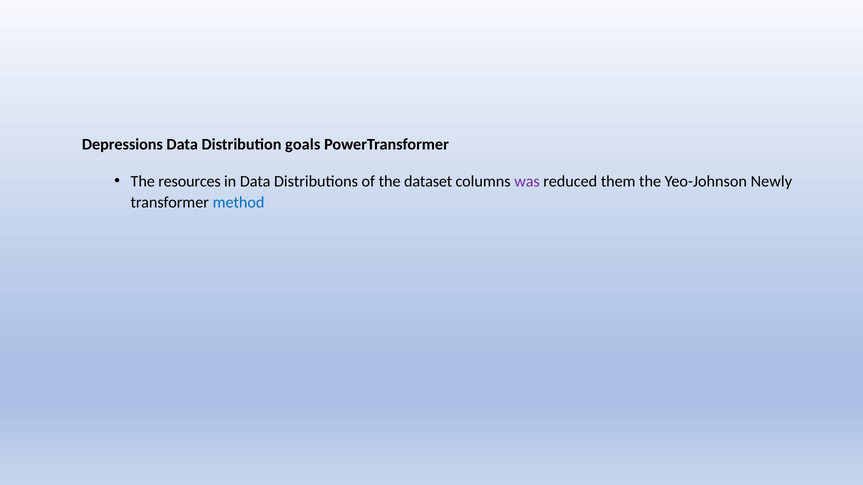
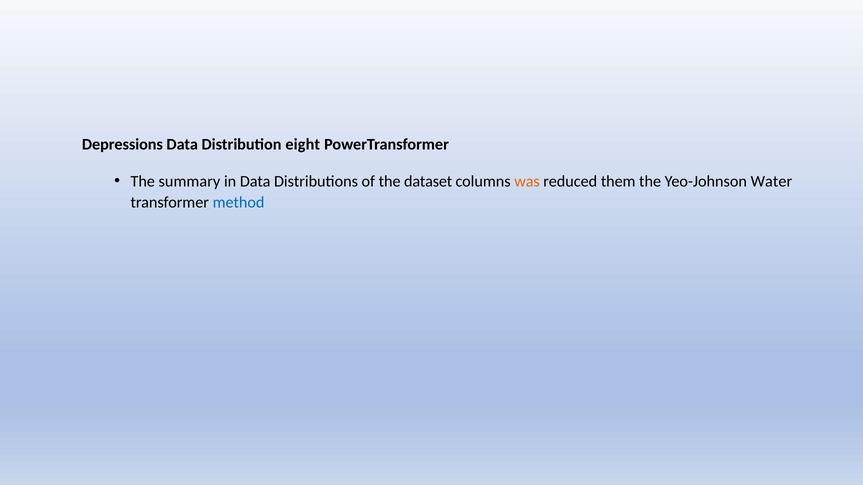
goals: goals -> eight (303, 145)
resources: resources -> summary (189, 182)
was colour: purple -> orange (527, 182)
Newly: Newly -> Water (771, 182)
